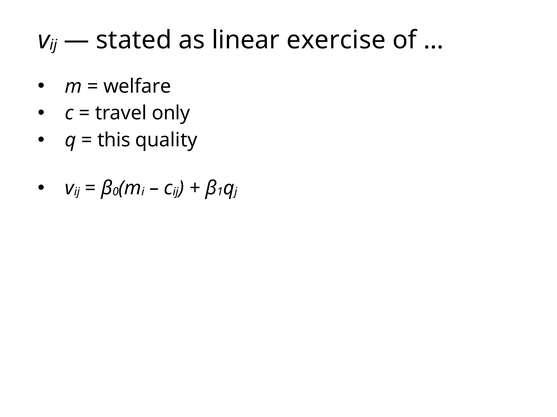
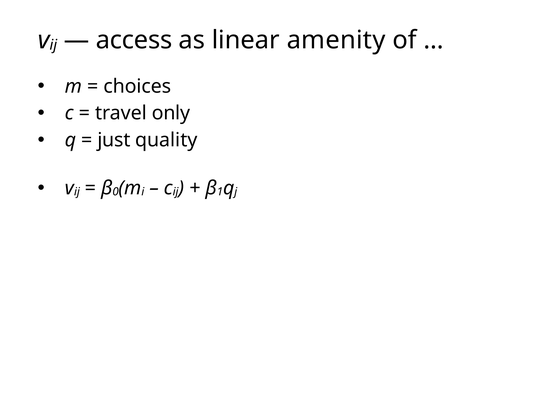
stated: stated -> access (134, 40)
exercise: exercise -> amenity (336, 40)
welfare: welfare -> choices (137, 86)
this: this -> just (114, 140)
